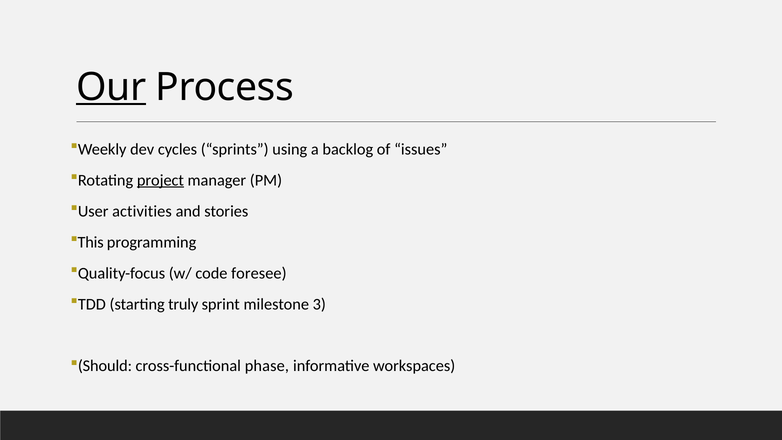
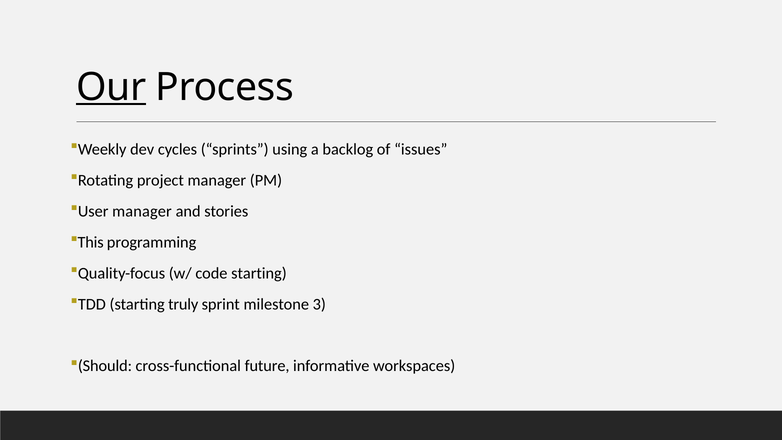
project underline: present -> none (160, 180)
User activities: activities -> manager (142, 211)
code foresee: foresee -> starting (259, 273)
phase: phase -> future (267, 366)
